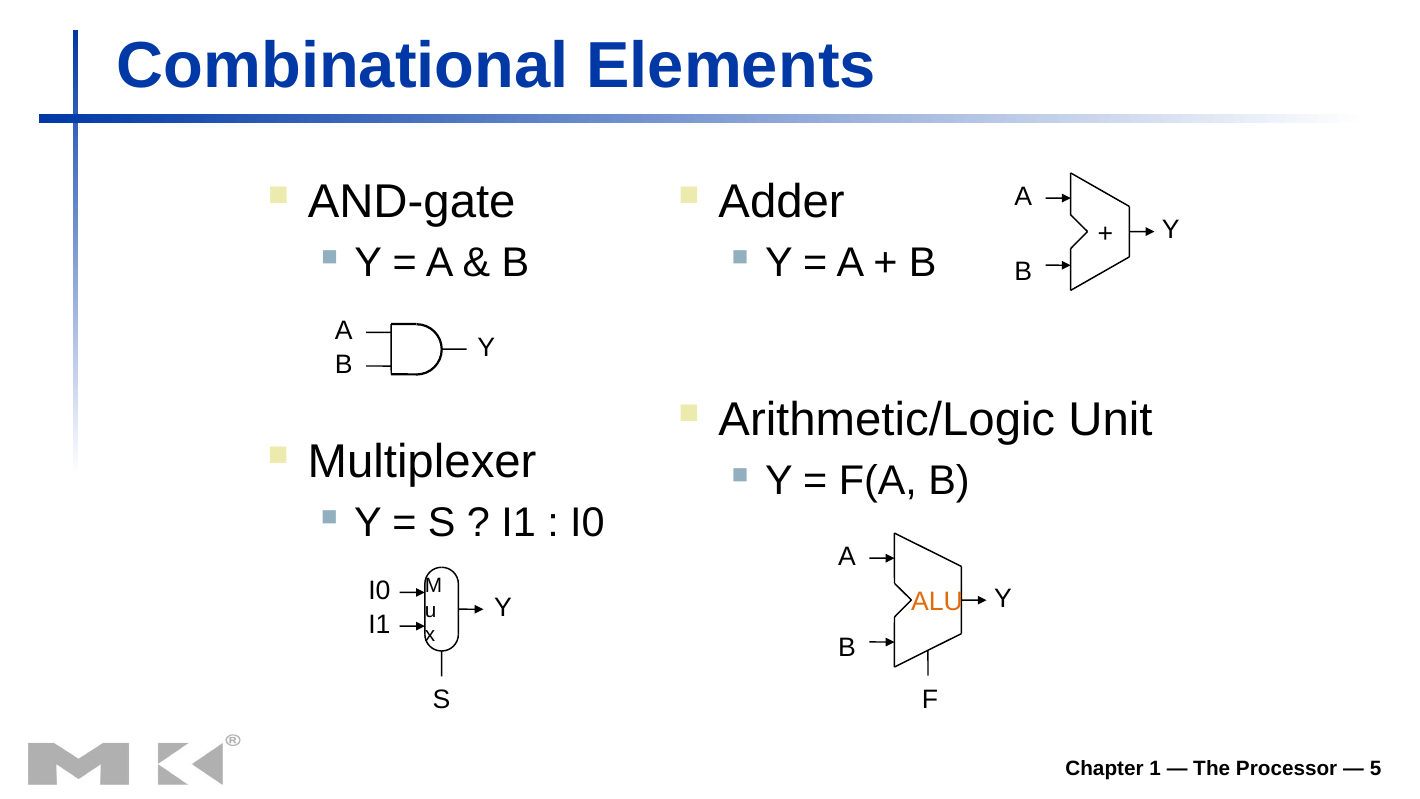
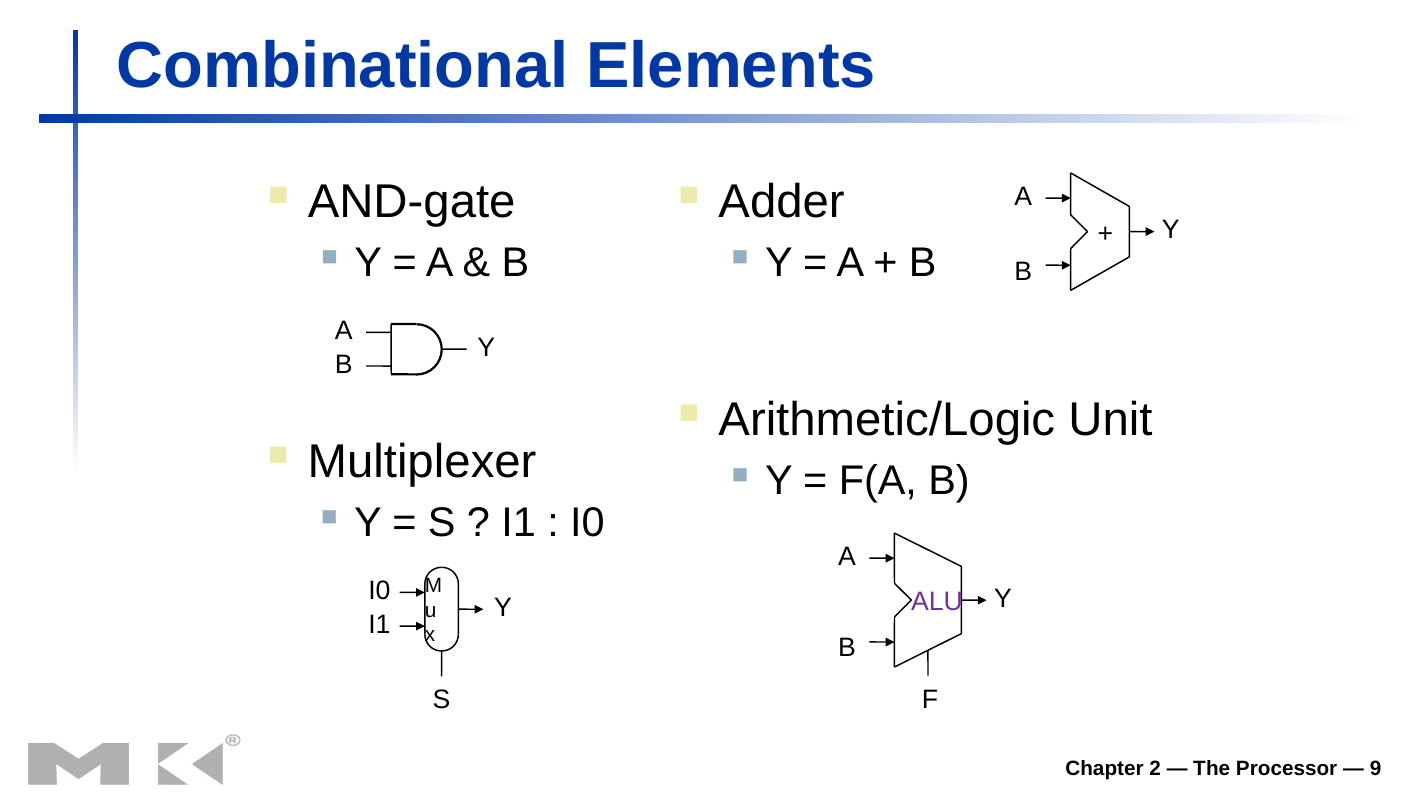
ALU colour: orange -> purple (937, 602)
1: 1 -> 2 (1155, 769)
5: 5 -> 9 (1376, 769)
